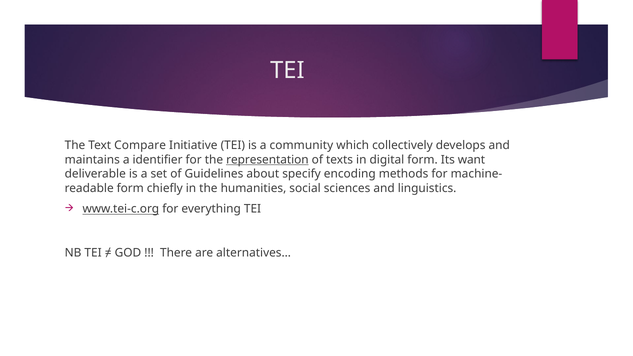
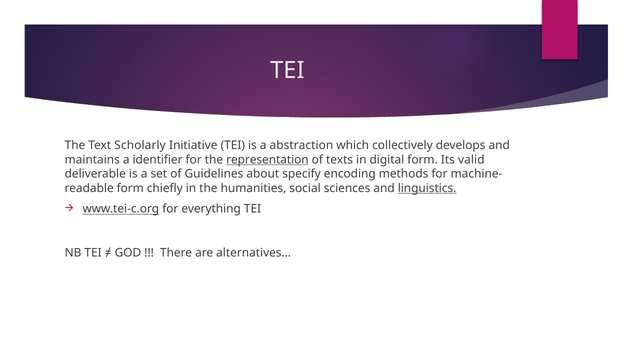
Compare: Compare -> Scholarly (140, 145)
community: community -> abstraction (301, 145)
want: want -> valid (471, 160)
linguistics underline: none -> present (427, 188)
